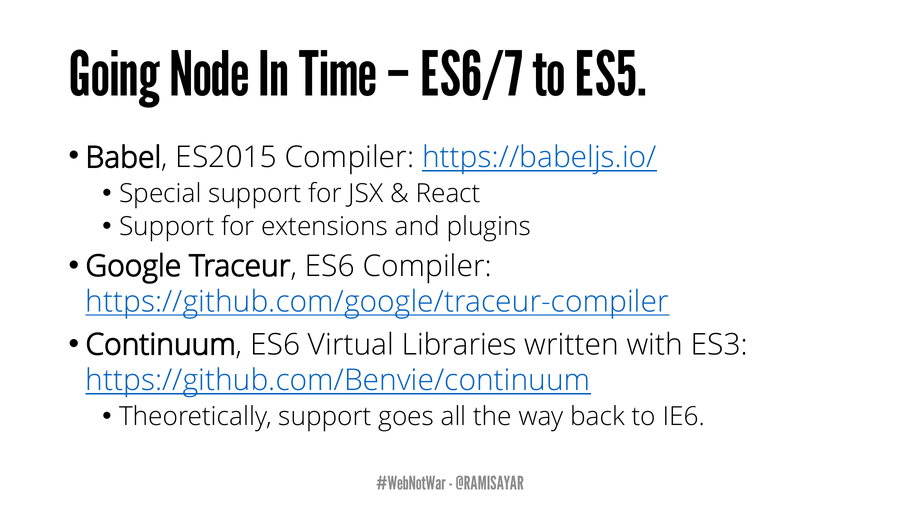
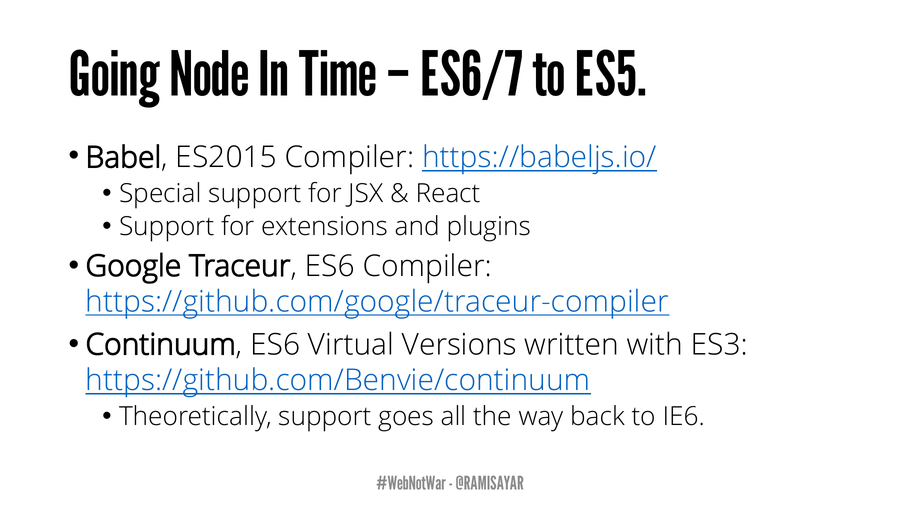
Libraries: Libraries -> Versions (459, 345)
